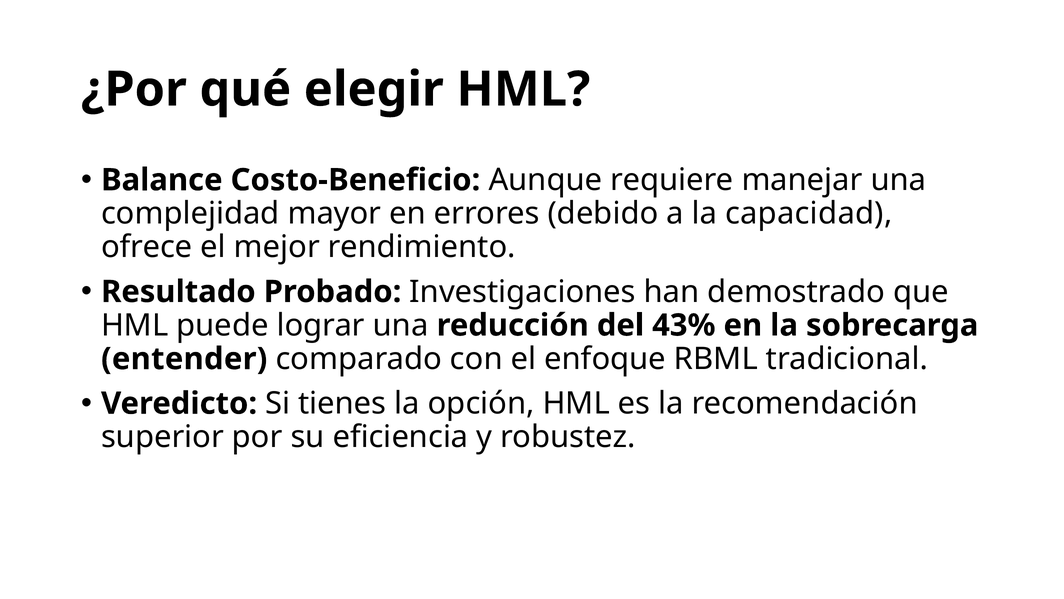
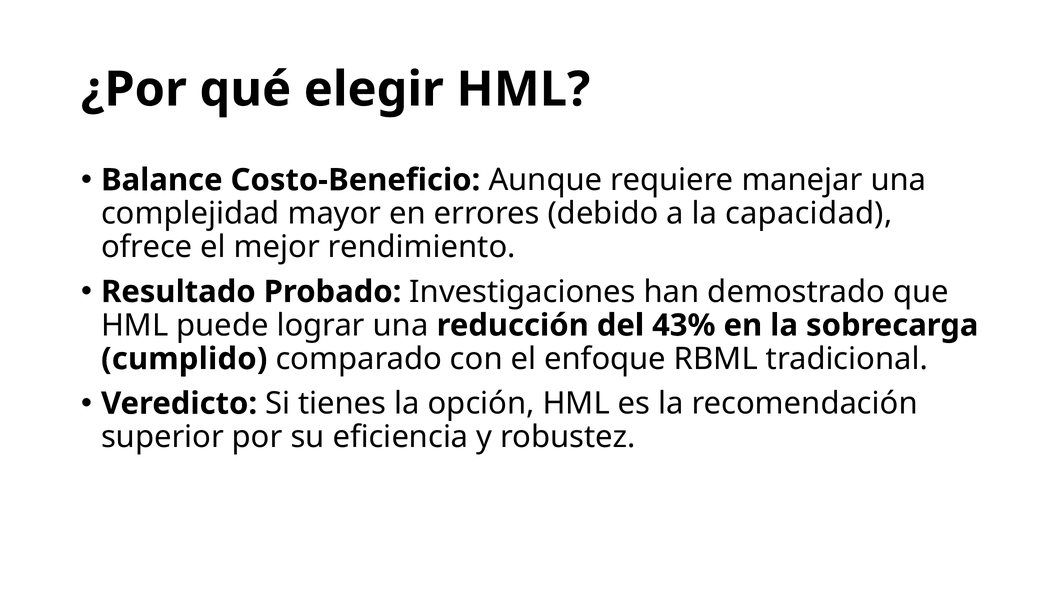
entender: entender -> cumplido (184, 359)
